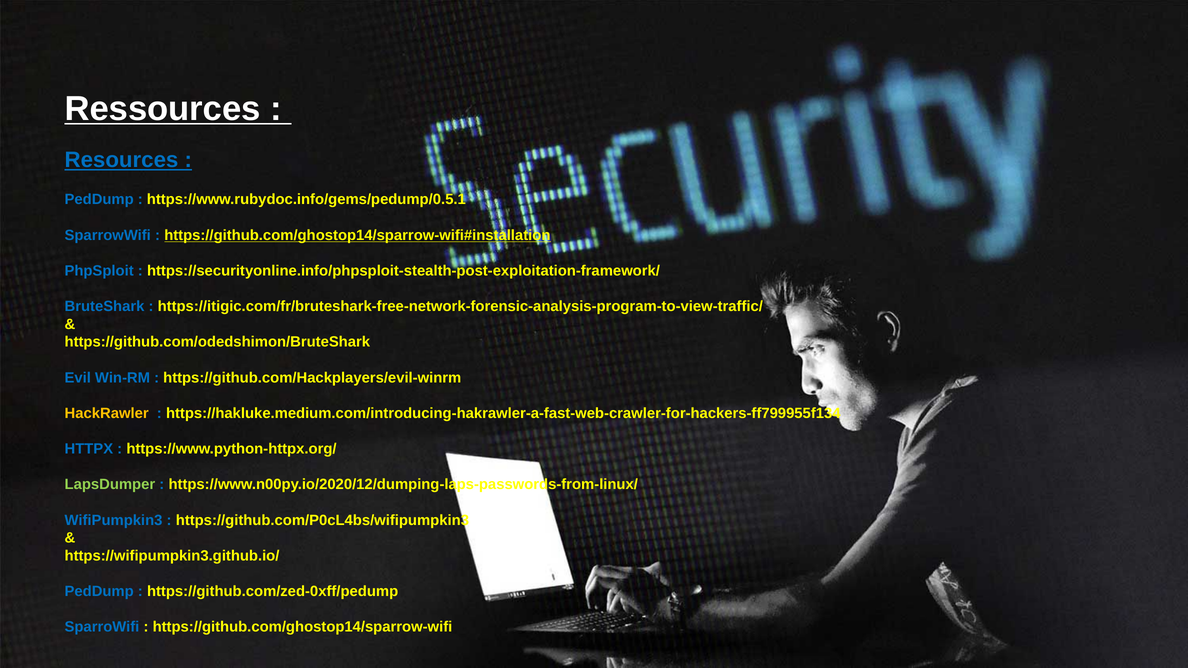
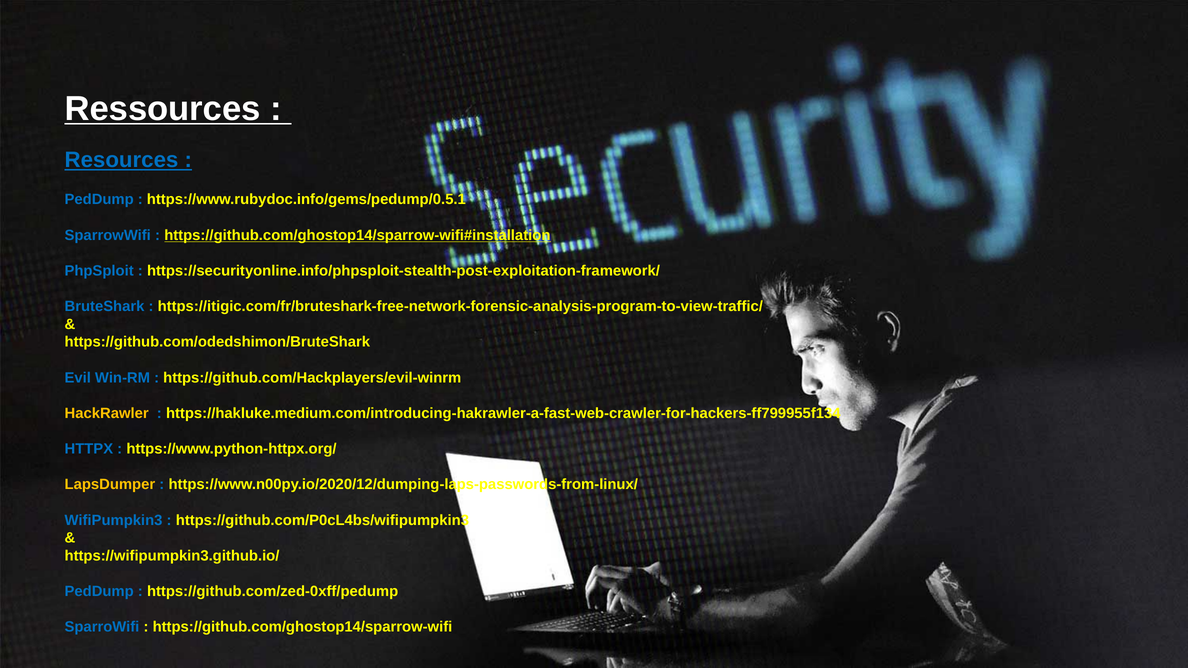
LapsDumper colour: light green -> yellow (110, 485)
